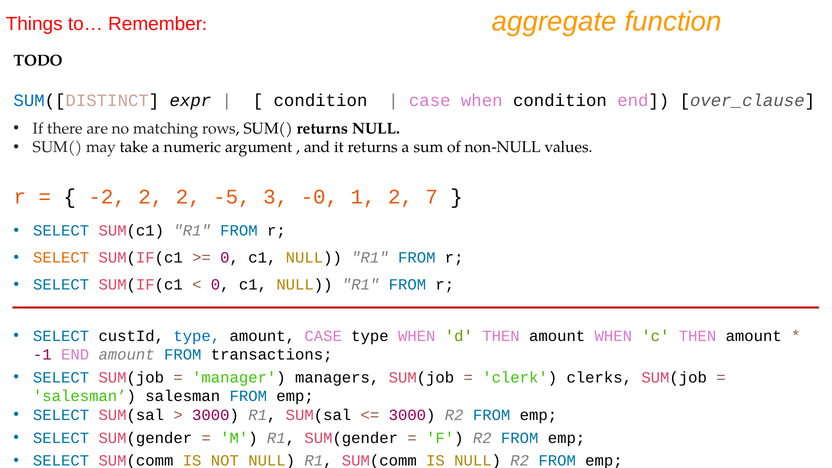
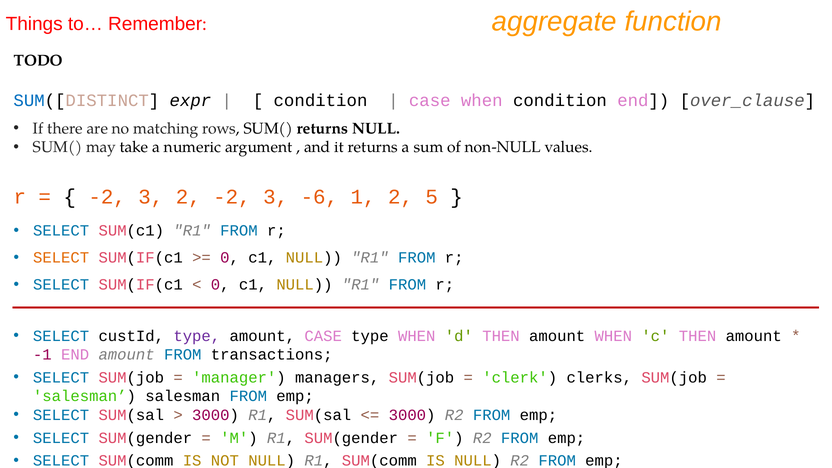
2: 2 -> 3 (151, 197)
2 -5: -5 -> -2 (232, 197)
-0: -0 -> -6 (319, 197)
7: 7 -> 5 (432, 197)
type colour: blue -> purple (197, 336)
